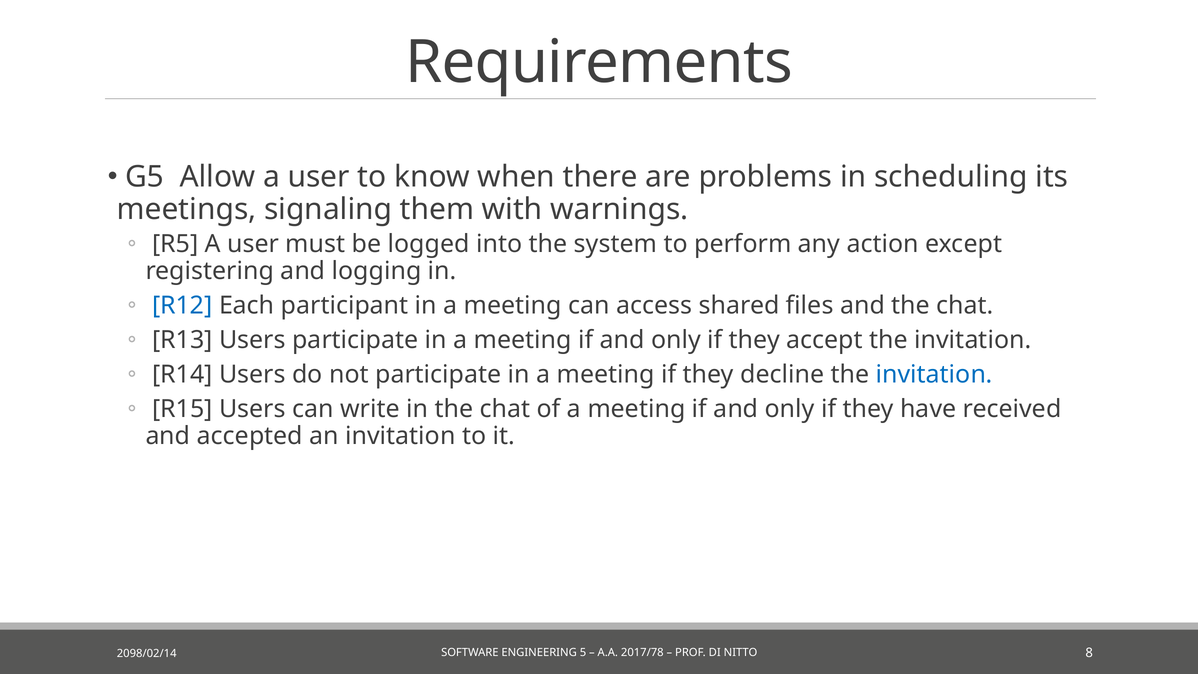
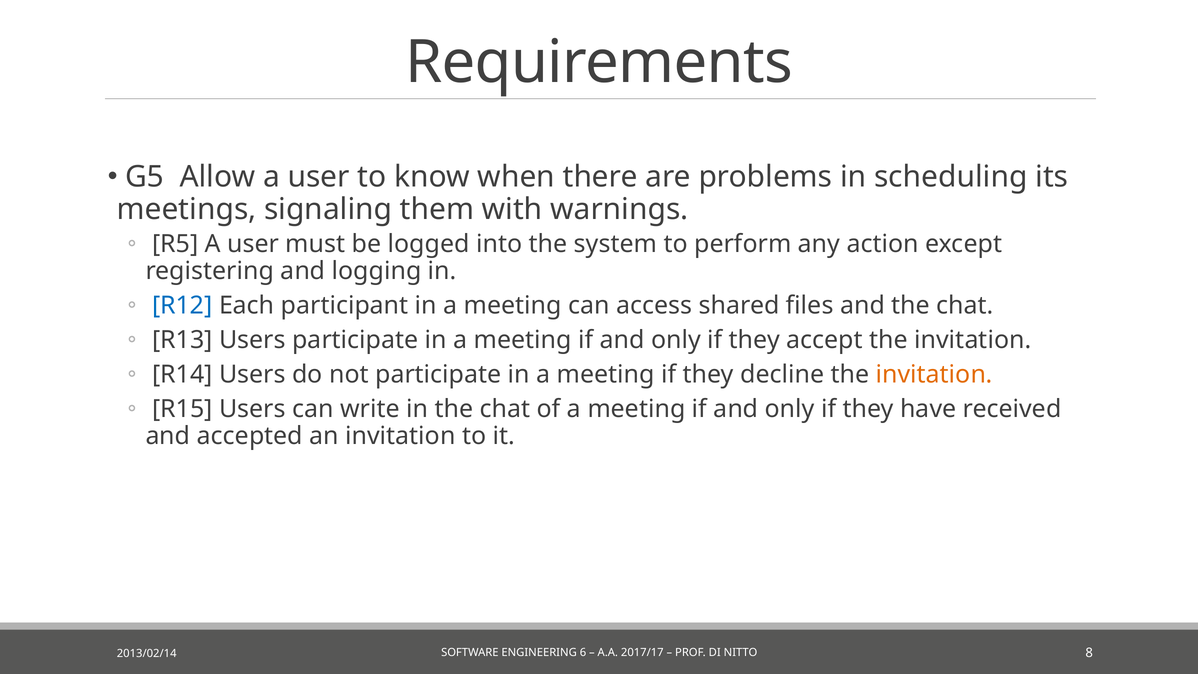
invitation colour: blue -> orange (934, 374)
5: 5 -> 6 (583, 653)
2017/78: 2017/78 -> 2017/17 (642, 653)
2098/02/14: 2098/02/14 -> 2013/02/14 (147, 653)
